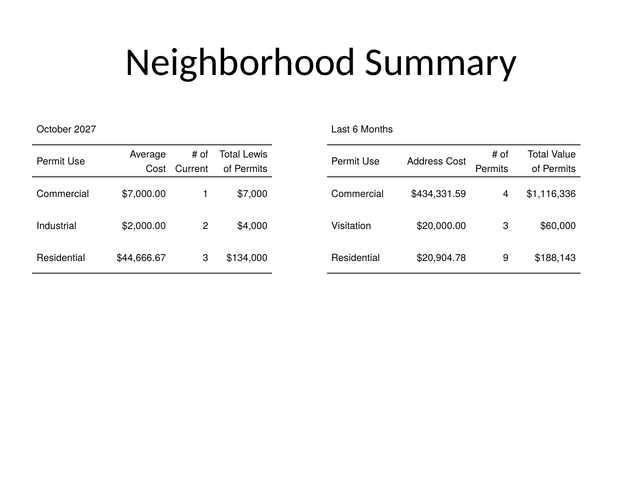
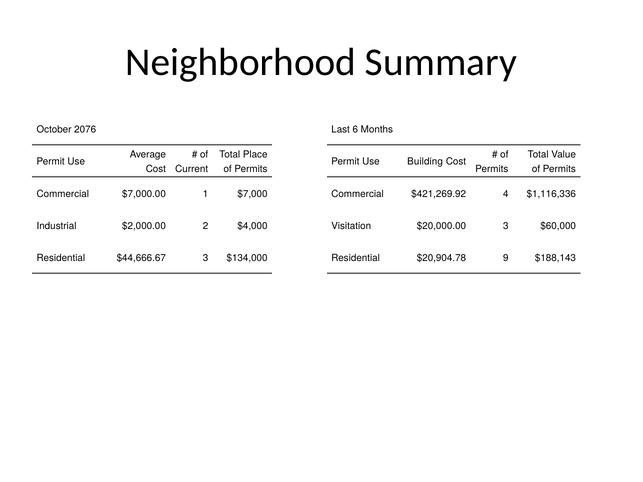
2027: 2027 -> 2076 (85, 130)
Lewis: Lewis -> Place (255, 155)
Address: Address -> Building (425, 162)
$434,331.59: $434,331.59 -> $421,269.92 (439, 194)
